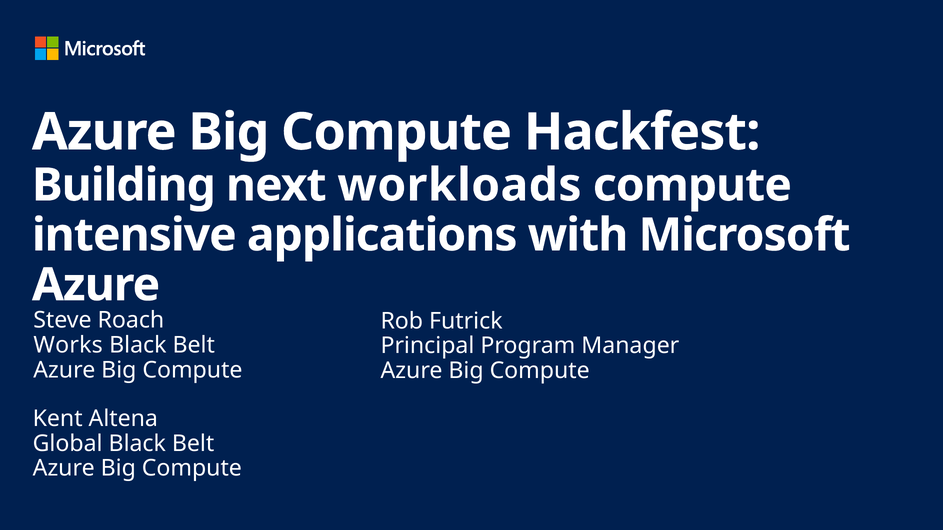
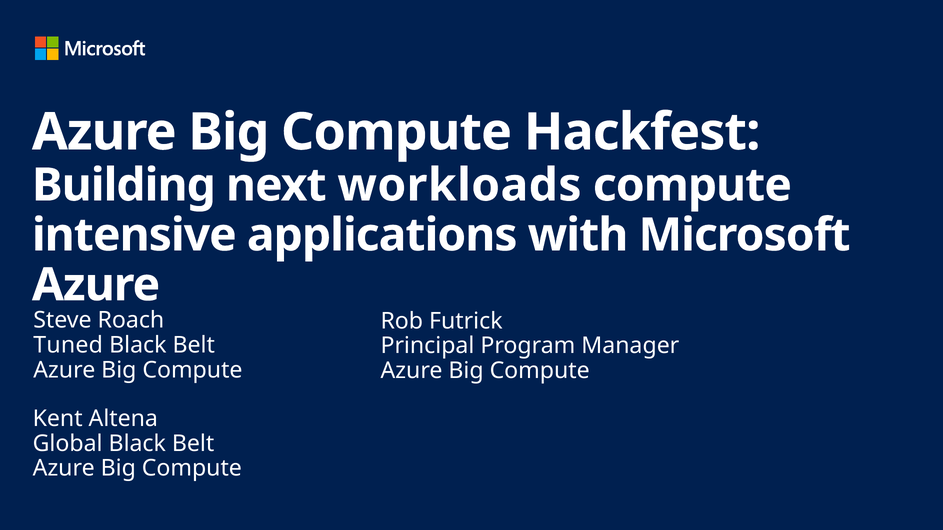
Works: Works -> Tuned (68, 345)
